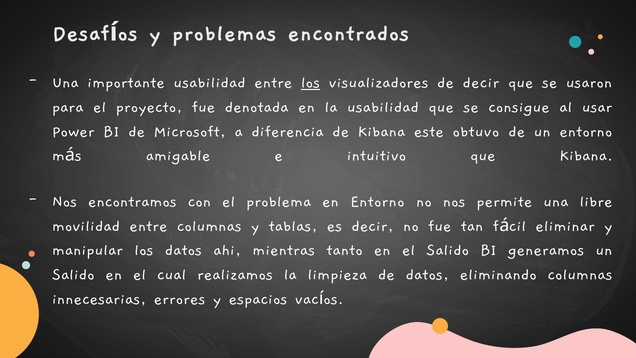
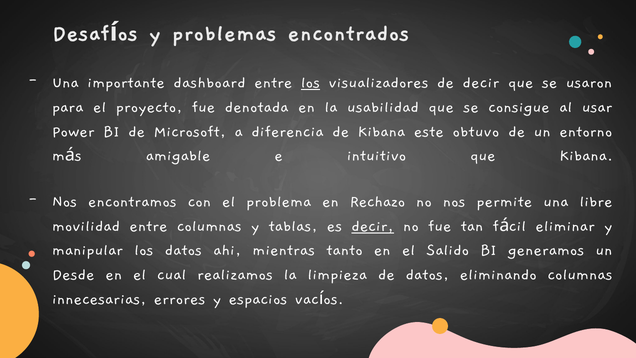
importante usabilidad: usabilidad -> dashboard (210, 82)
en Entorno: Entorno -> Rechazo (378, 201)
decir underline: none -> present (373, 225)
Salido: Salido -> Desde (73, 274)
